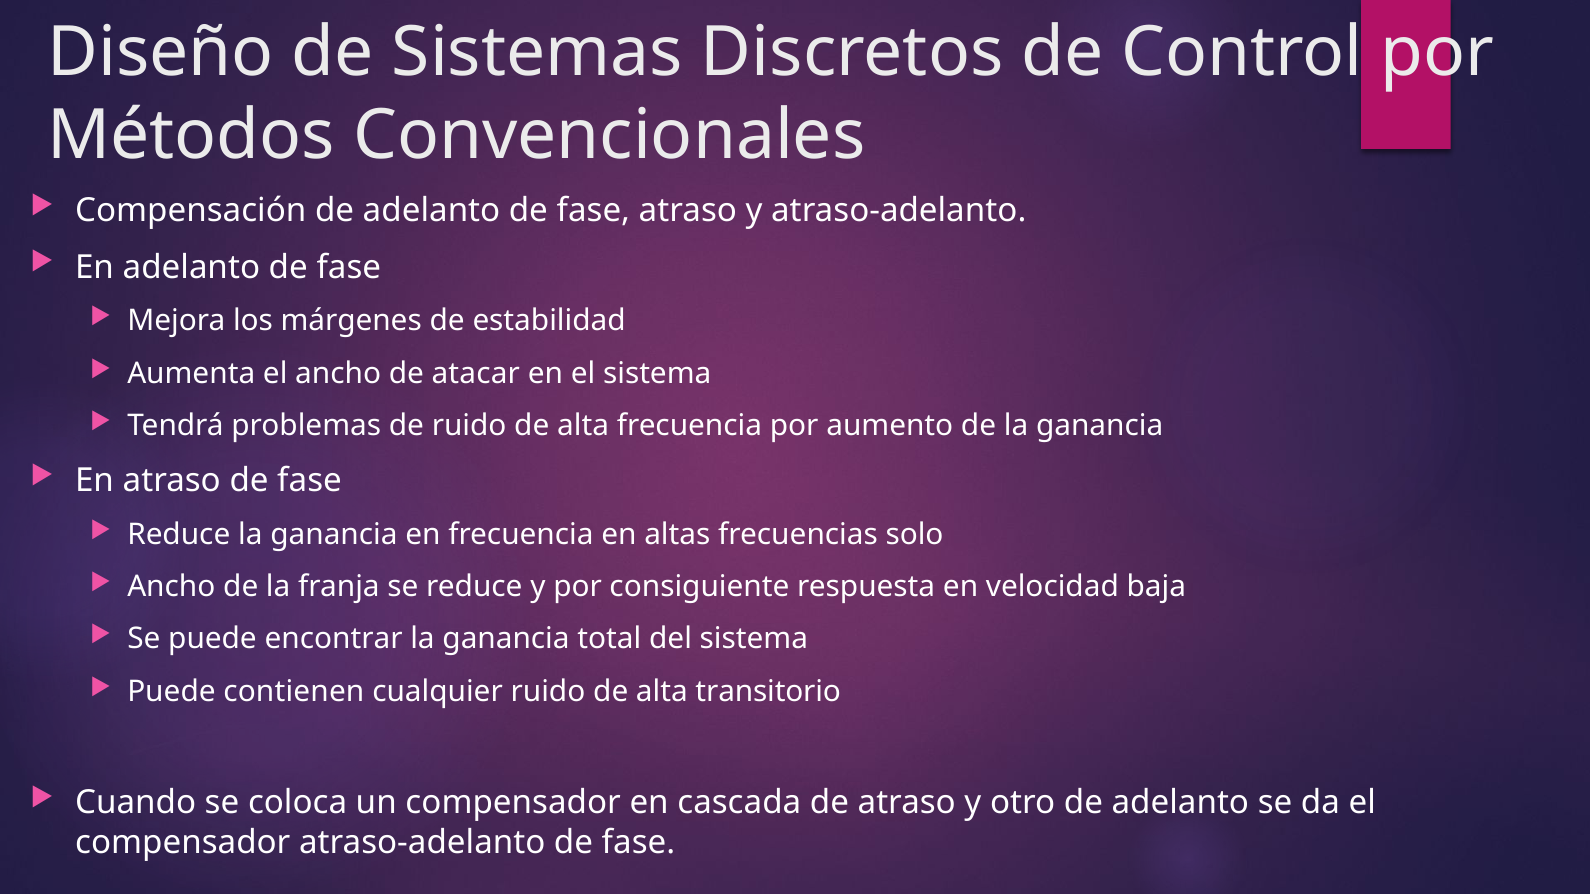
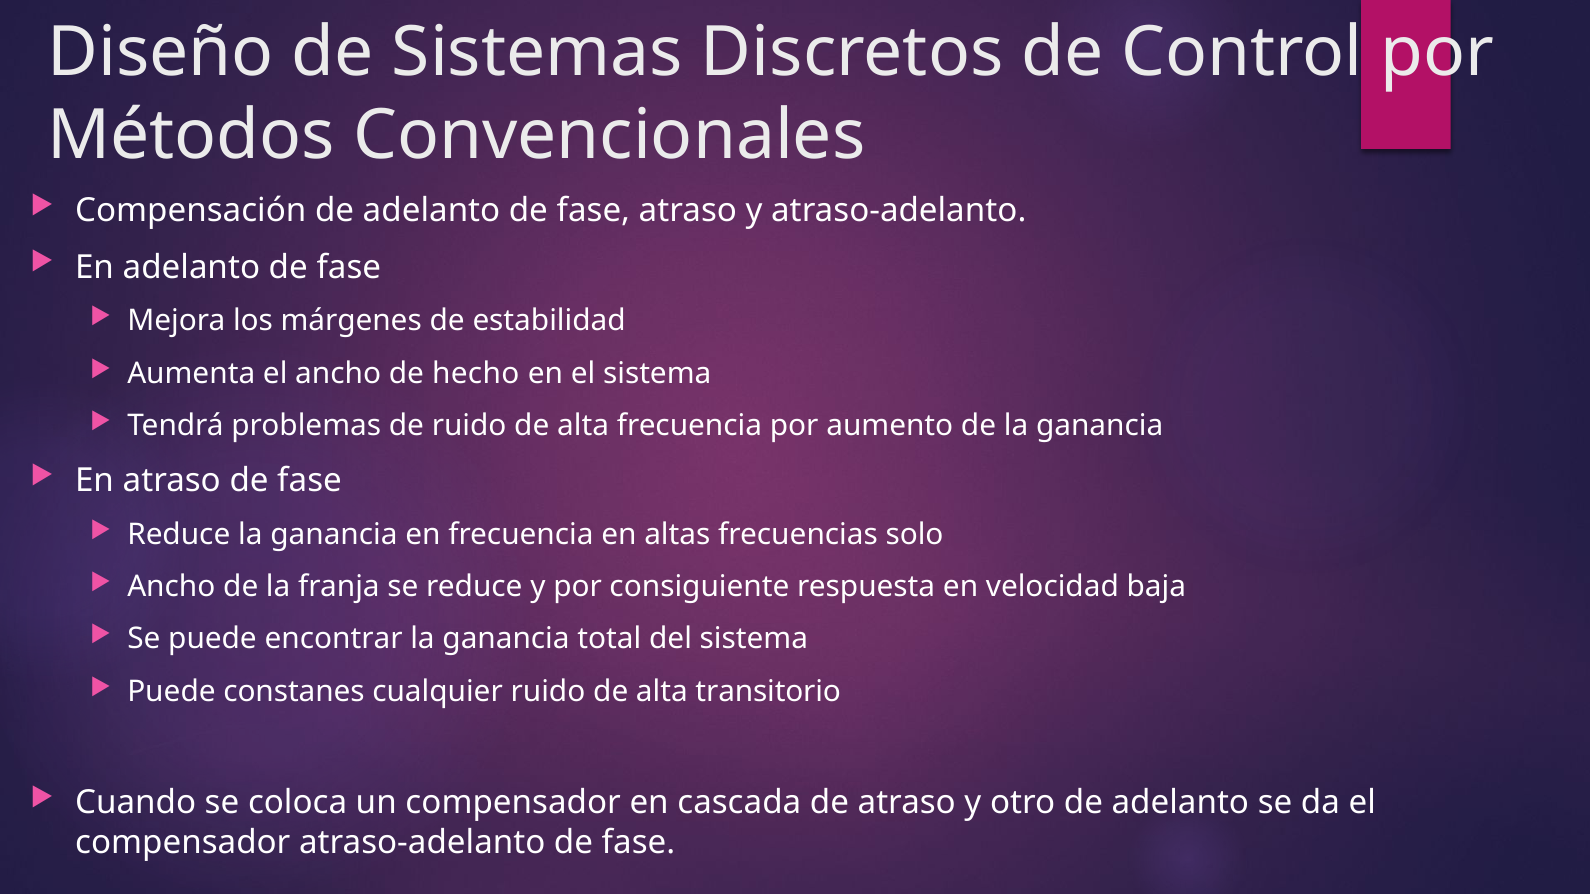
atacar: atacar -> hecho (476, 374)
contienen: contienen -> constanes (294, 692)
